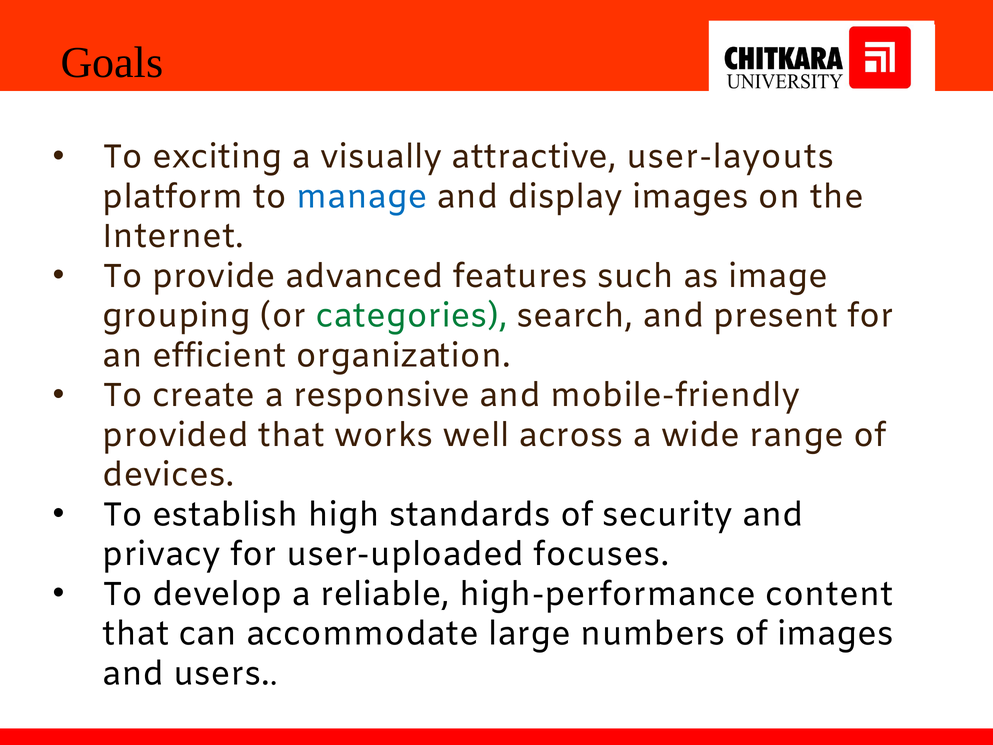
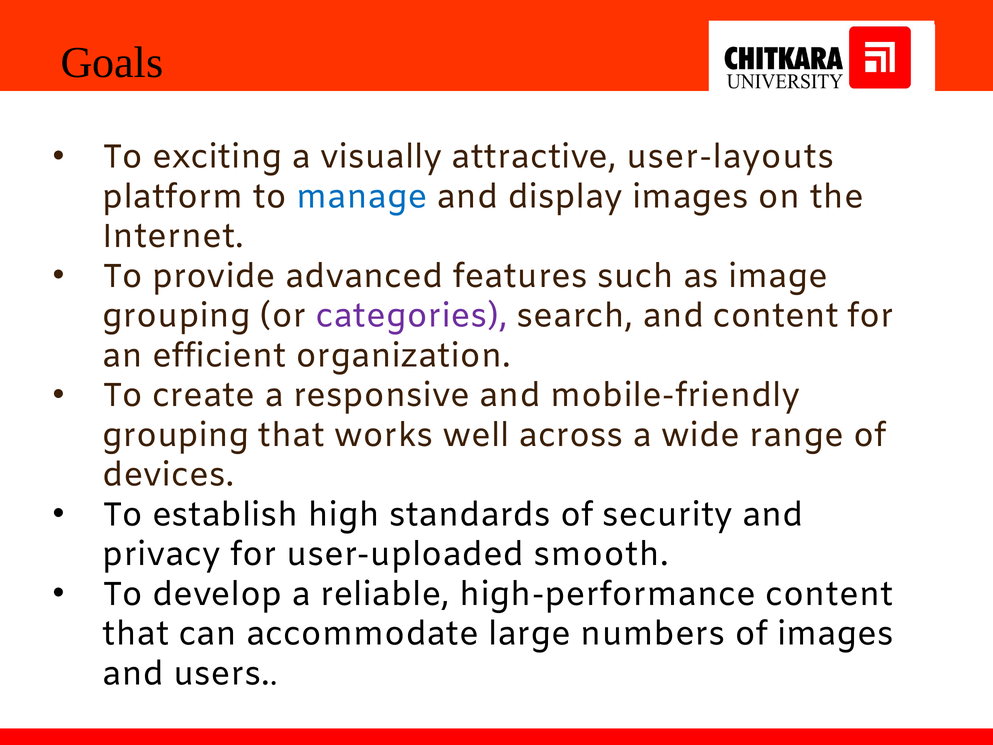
categories colour: green -> purple (412, 316)
and present: present -> content (776, 316)
provided: provided -> grouping (176, 435)
focuses: focuses -> smooth (601, 554)
